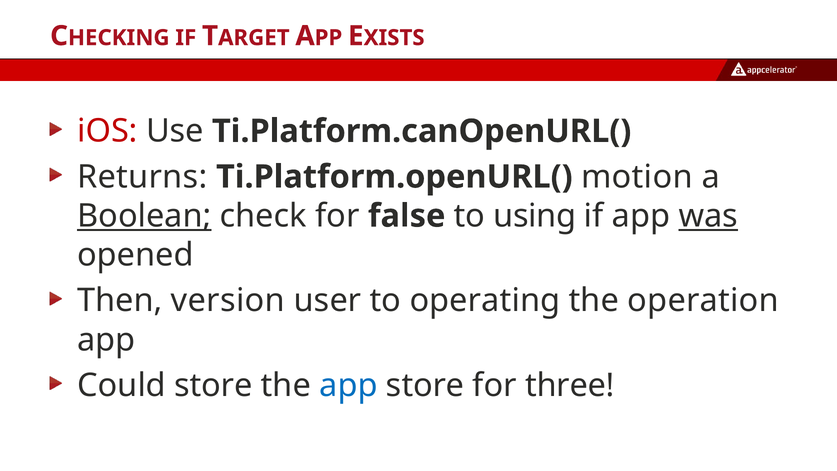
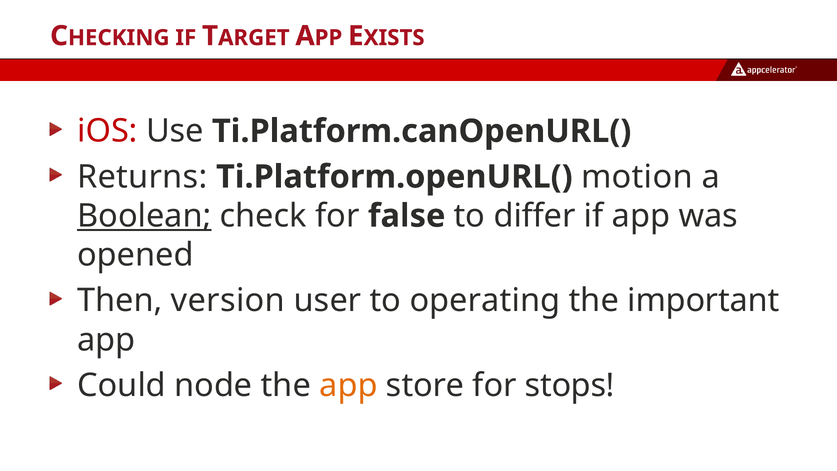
using: using -> differ (535, 216)
was underline: present -> none (708, 216)
operation: operation -> important (703, 301)
Could store: store -> node (213, 385)
app colour: blue -> orange (348, 385)
three: three -> stops (570, 385)
